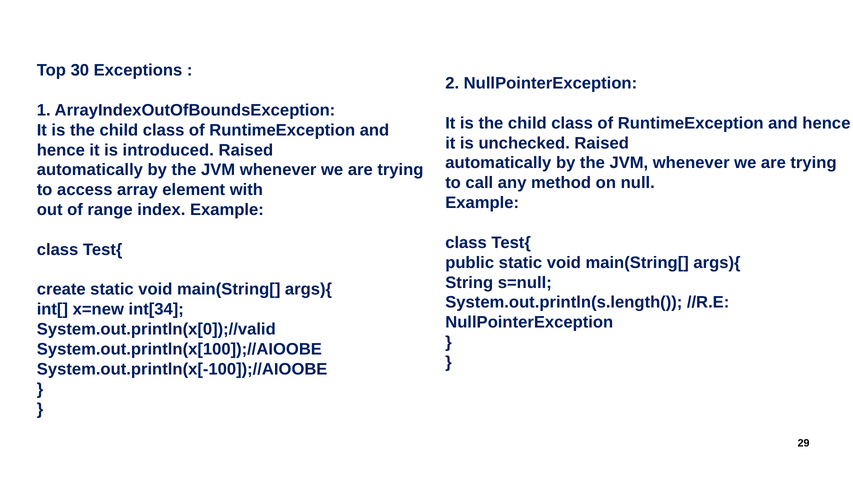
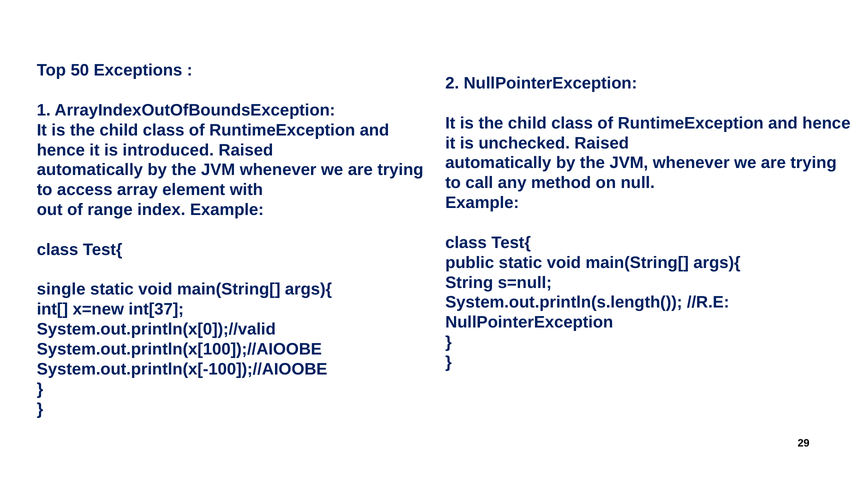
30: 30 -> 50 (80, 70)
create: create -> single (61, 289)
int[34: int[34 -> int[37 (156, 309)
